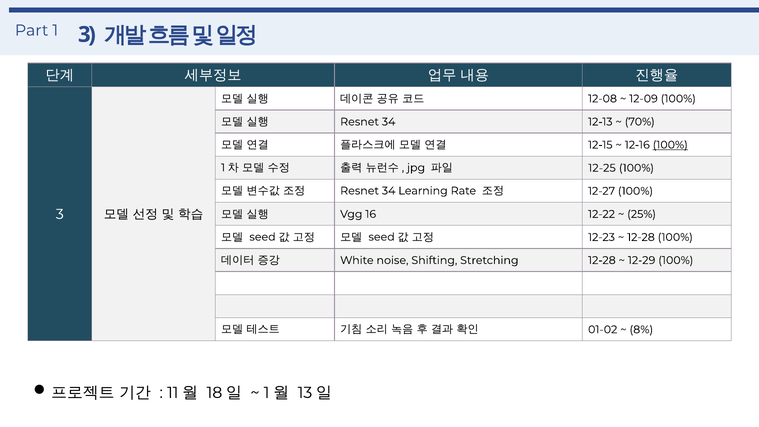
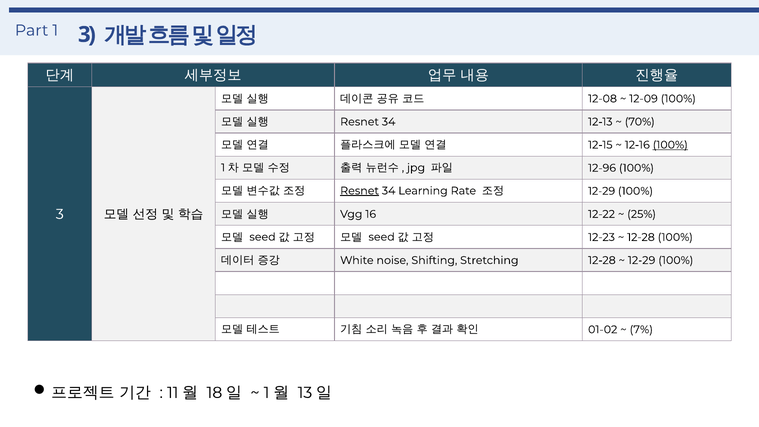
12-25: 12-25 -> 12-96 (602, 168)
Resnet underline: none -> present (360, 191)
12-27: 12-27 -> 12-29 (602, 191)
8%: 8% -> 7% (641, 330)
